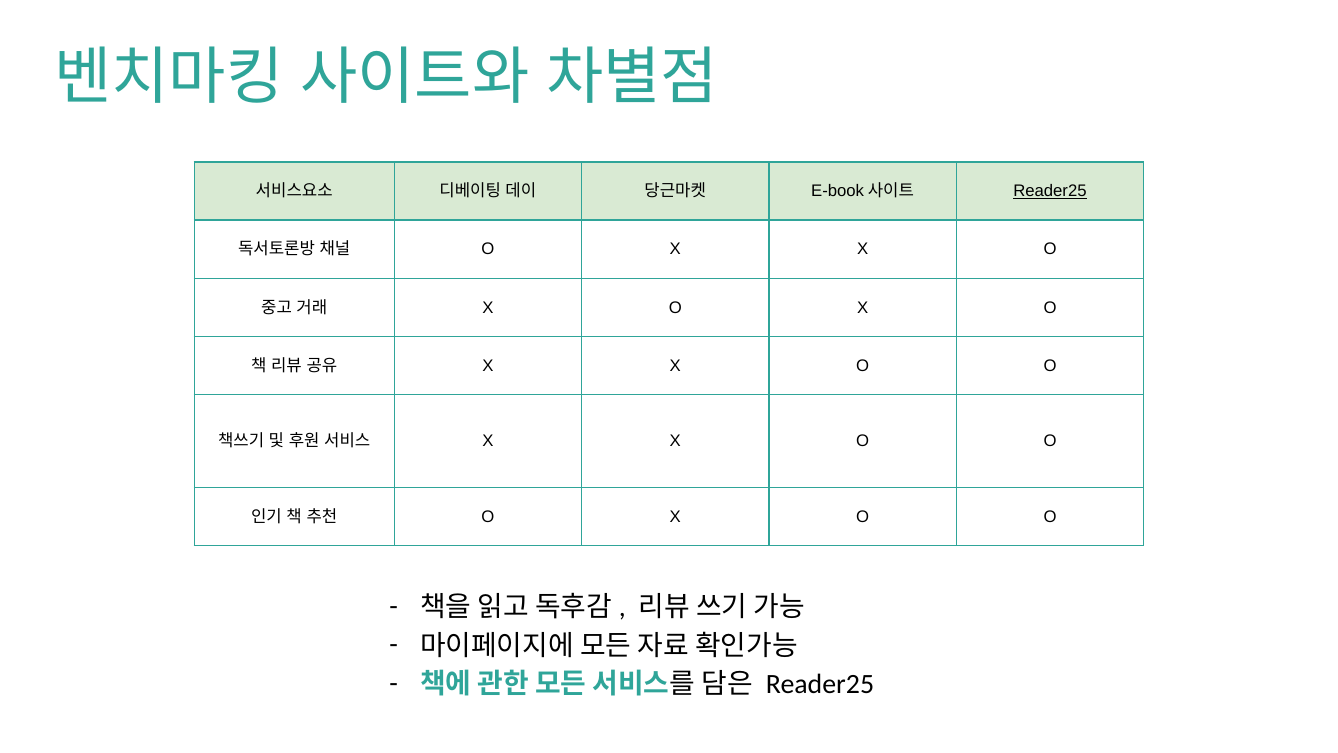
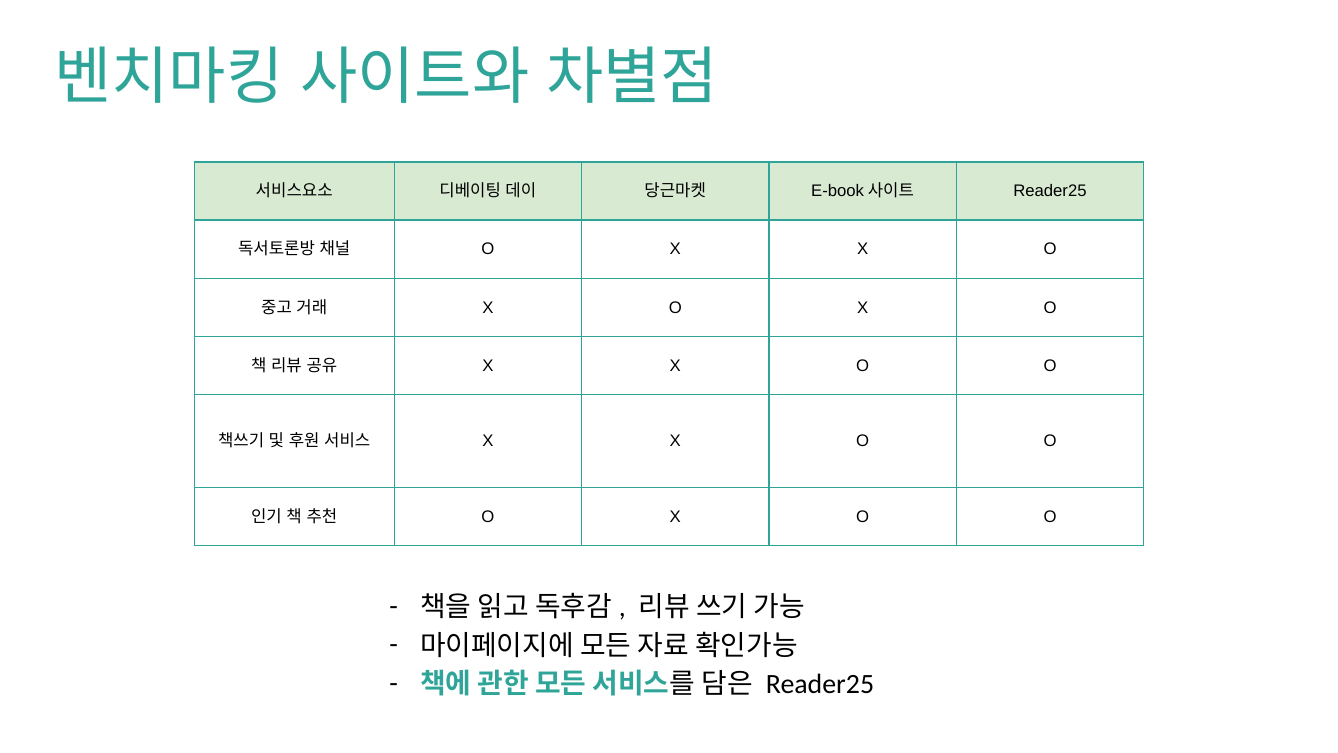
Reader25 underline: present -> none (1050, 191)
